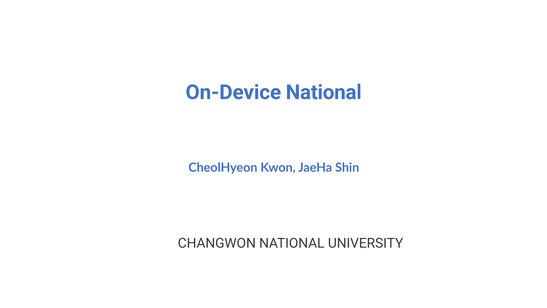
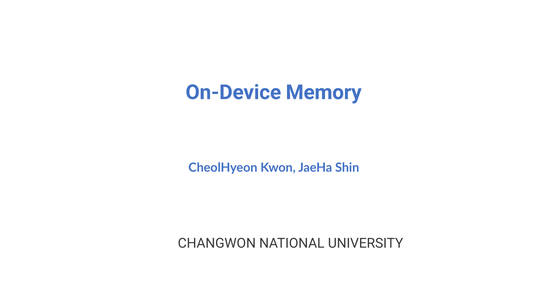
On-Device National: National -> Memory (324, 92)
